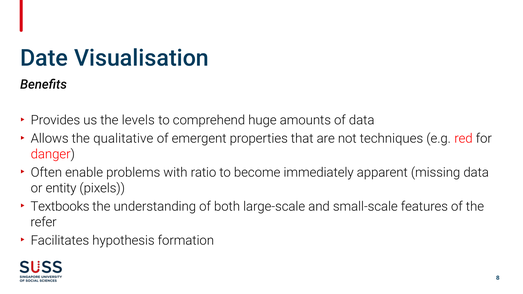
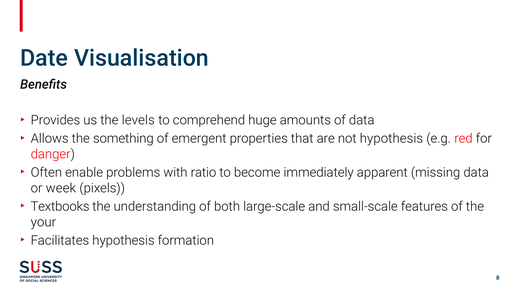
qualitative: qualitative -> something (123, 139)
not techniques: techniques -> hypothesis (391, 139)
entity: entity -> week (61, 188)
refer: refer -> your (43, 222)
